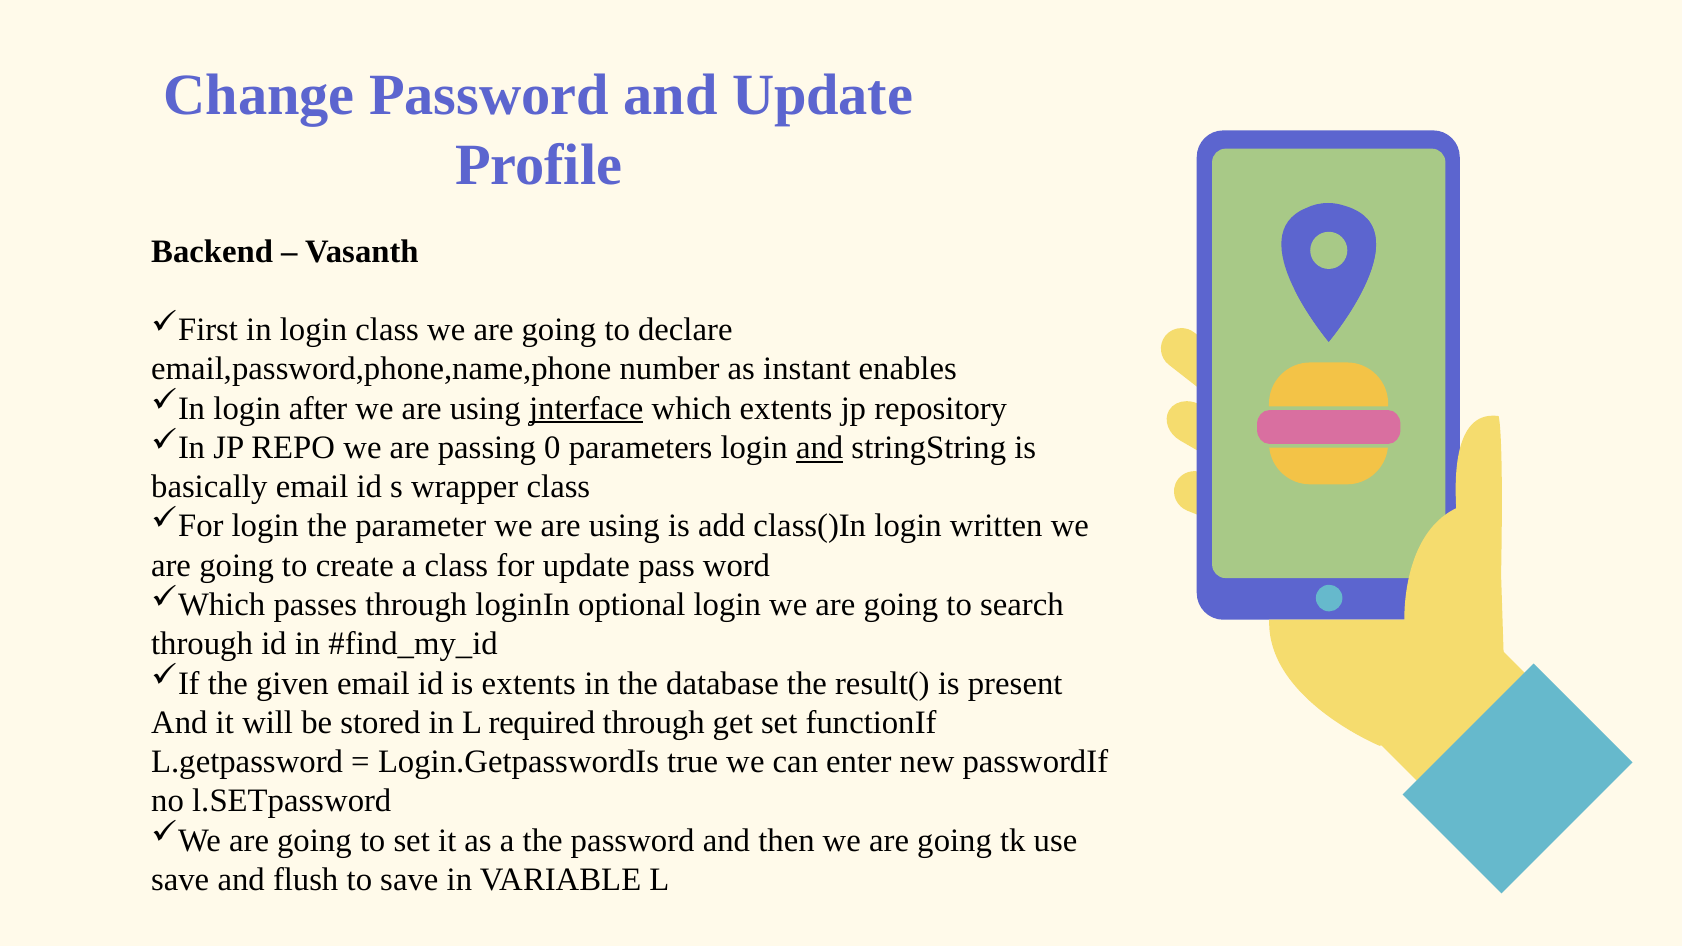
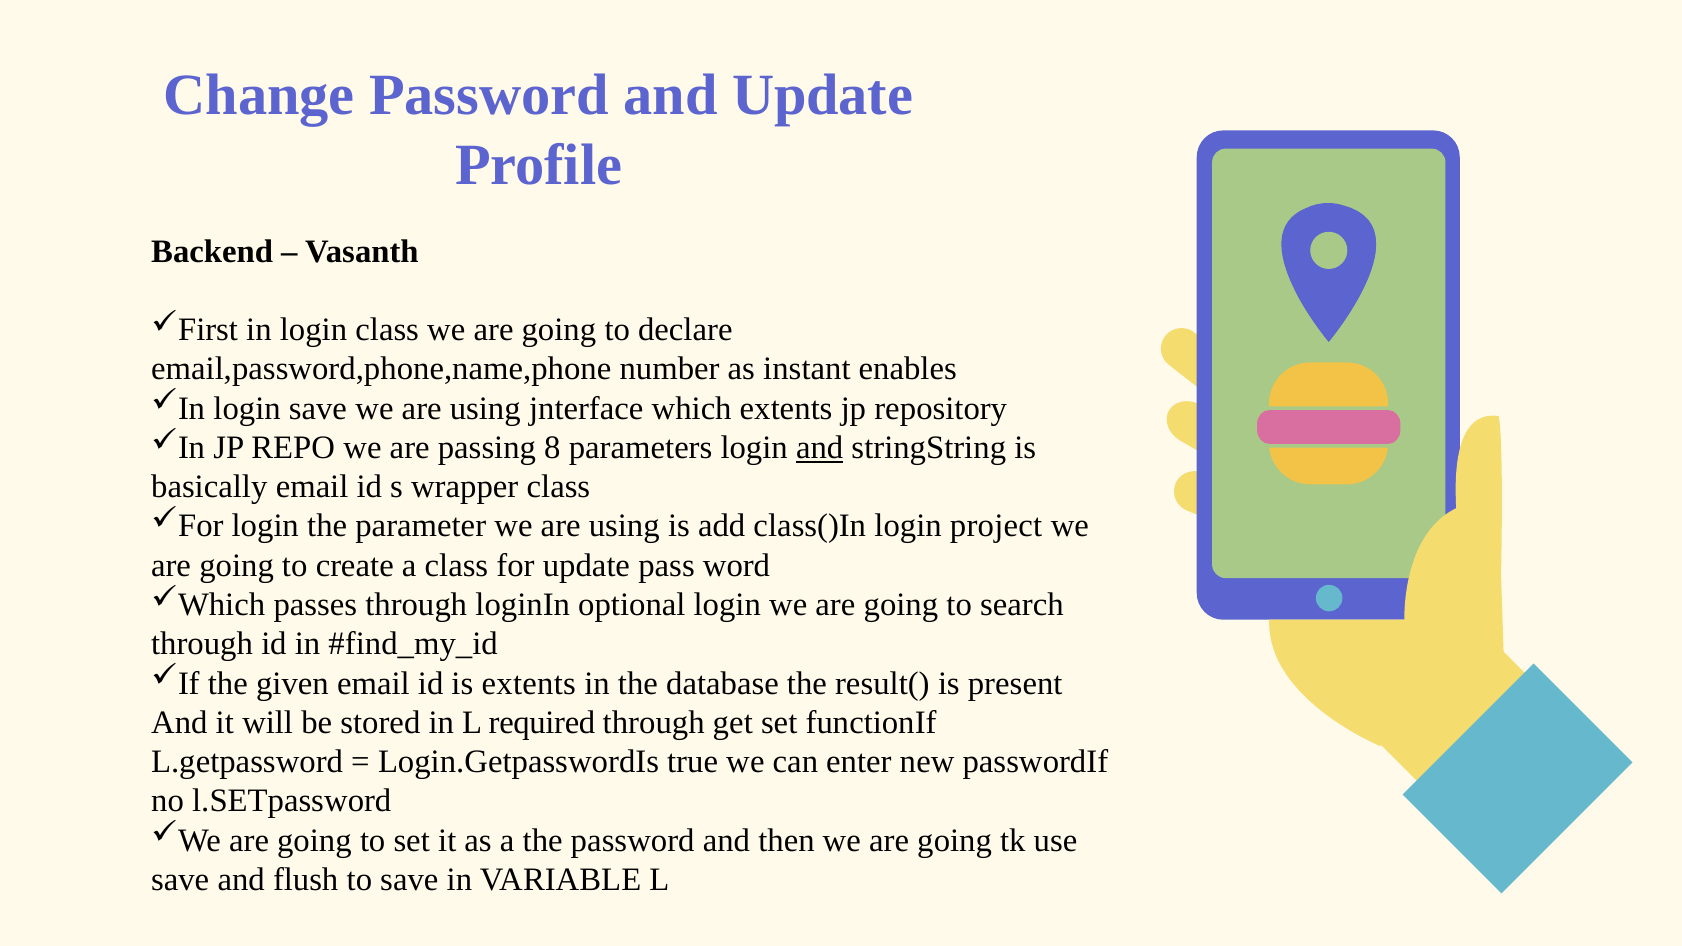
login after: after -> save (318, 408)
jnterface underline: present -> none (586, 408)
0: 0 -> 8 (552, 448)
written: written -> project (996, 526)
